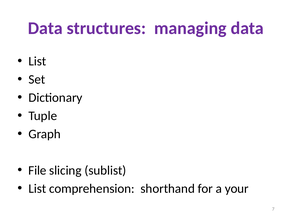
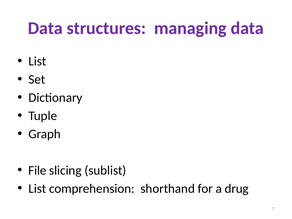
your: your -> drug (237, 189)
